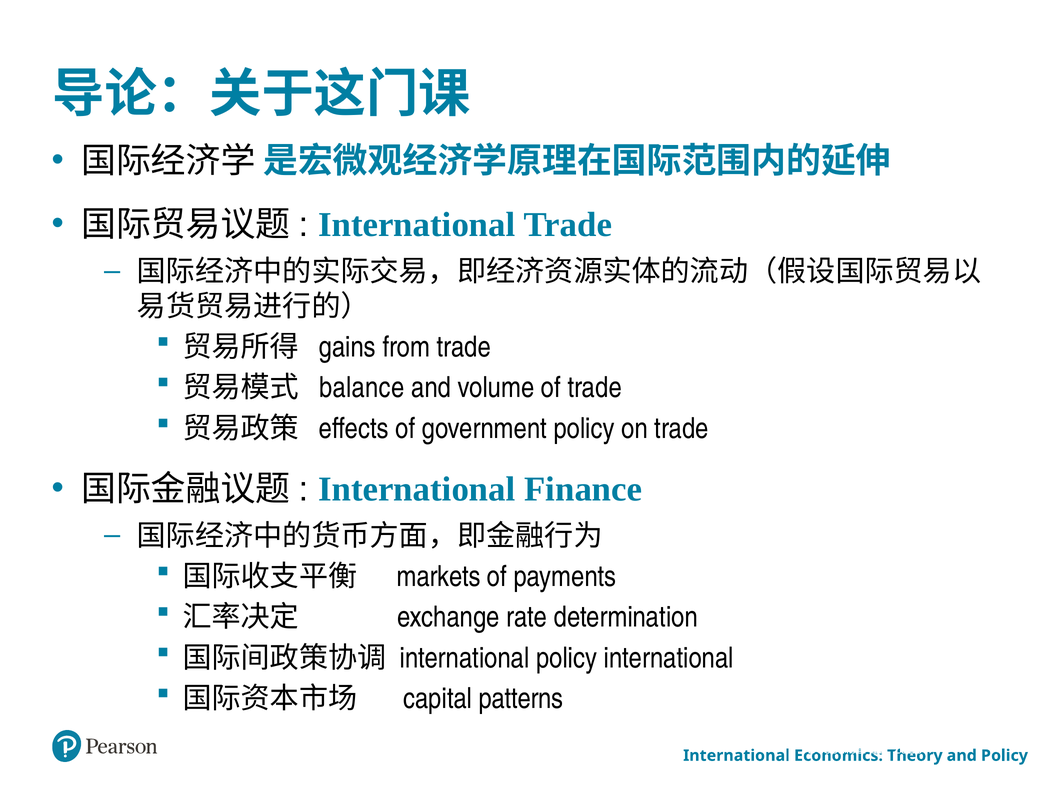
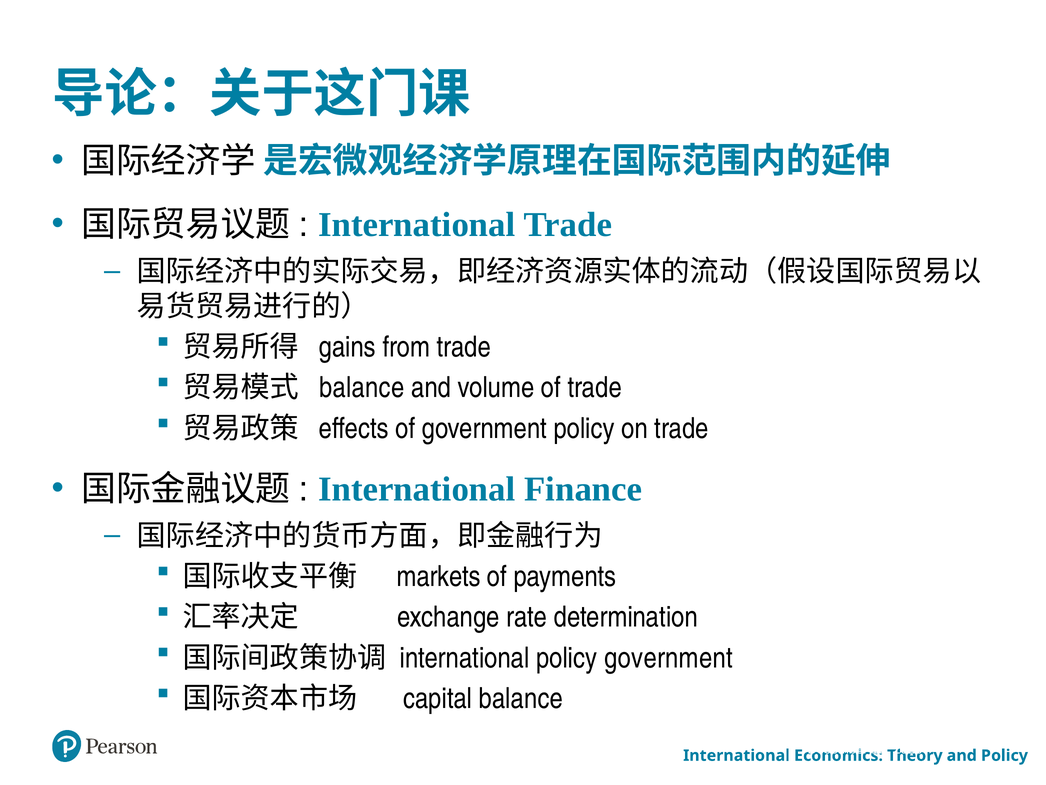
policy international: international -> government (669, 658)
capital patterns: patterns -> balance (521, 698)
